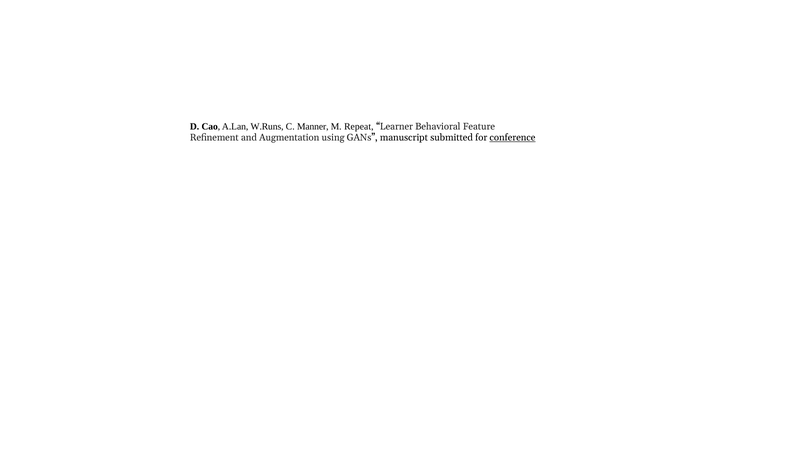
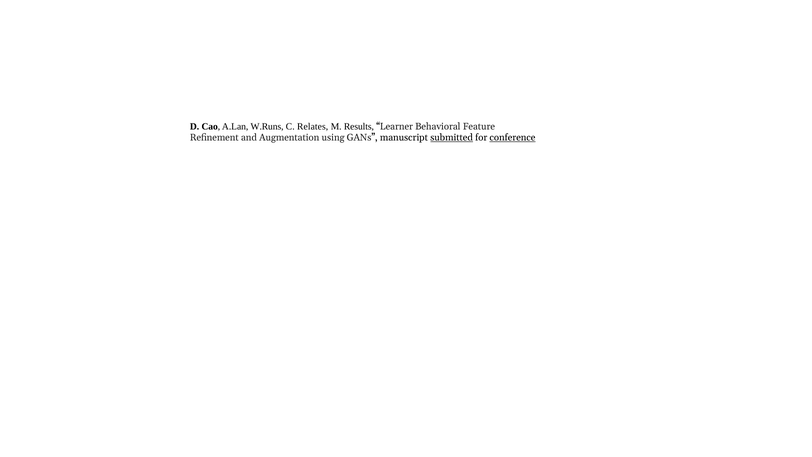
Manner: Manner -> Relates (313, 126)
Repeat: Repeat -> Results (359, 126)
submitted underline: none -> present (452, 138)
